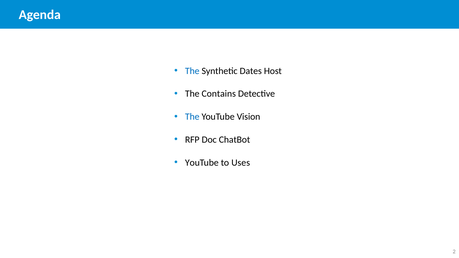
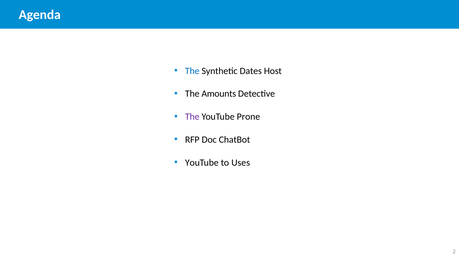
Contains: Contains -> Amounts (219, 94)
The colour: blue -> purple (192, 117)
Vision: Vision -> Prone (248, 117)
